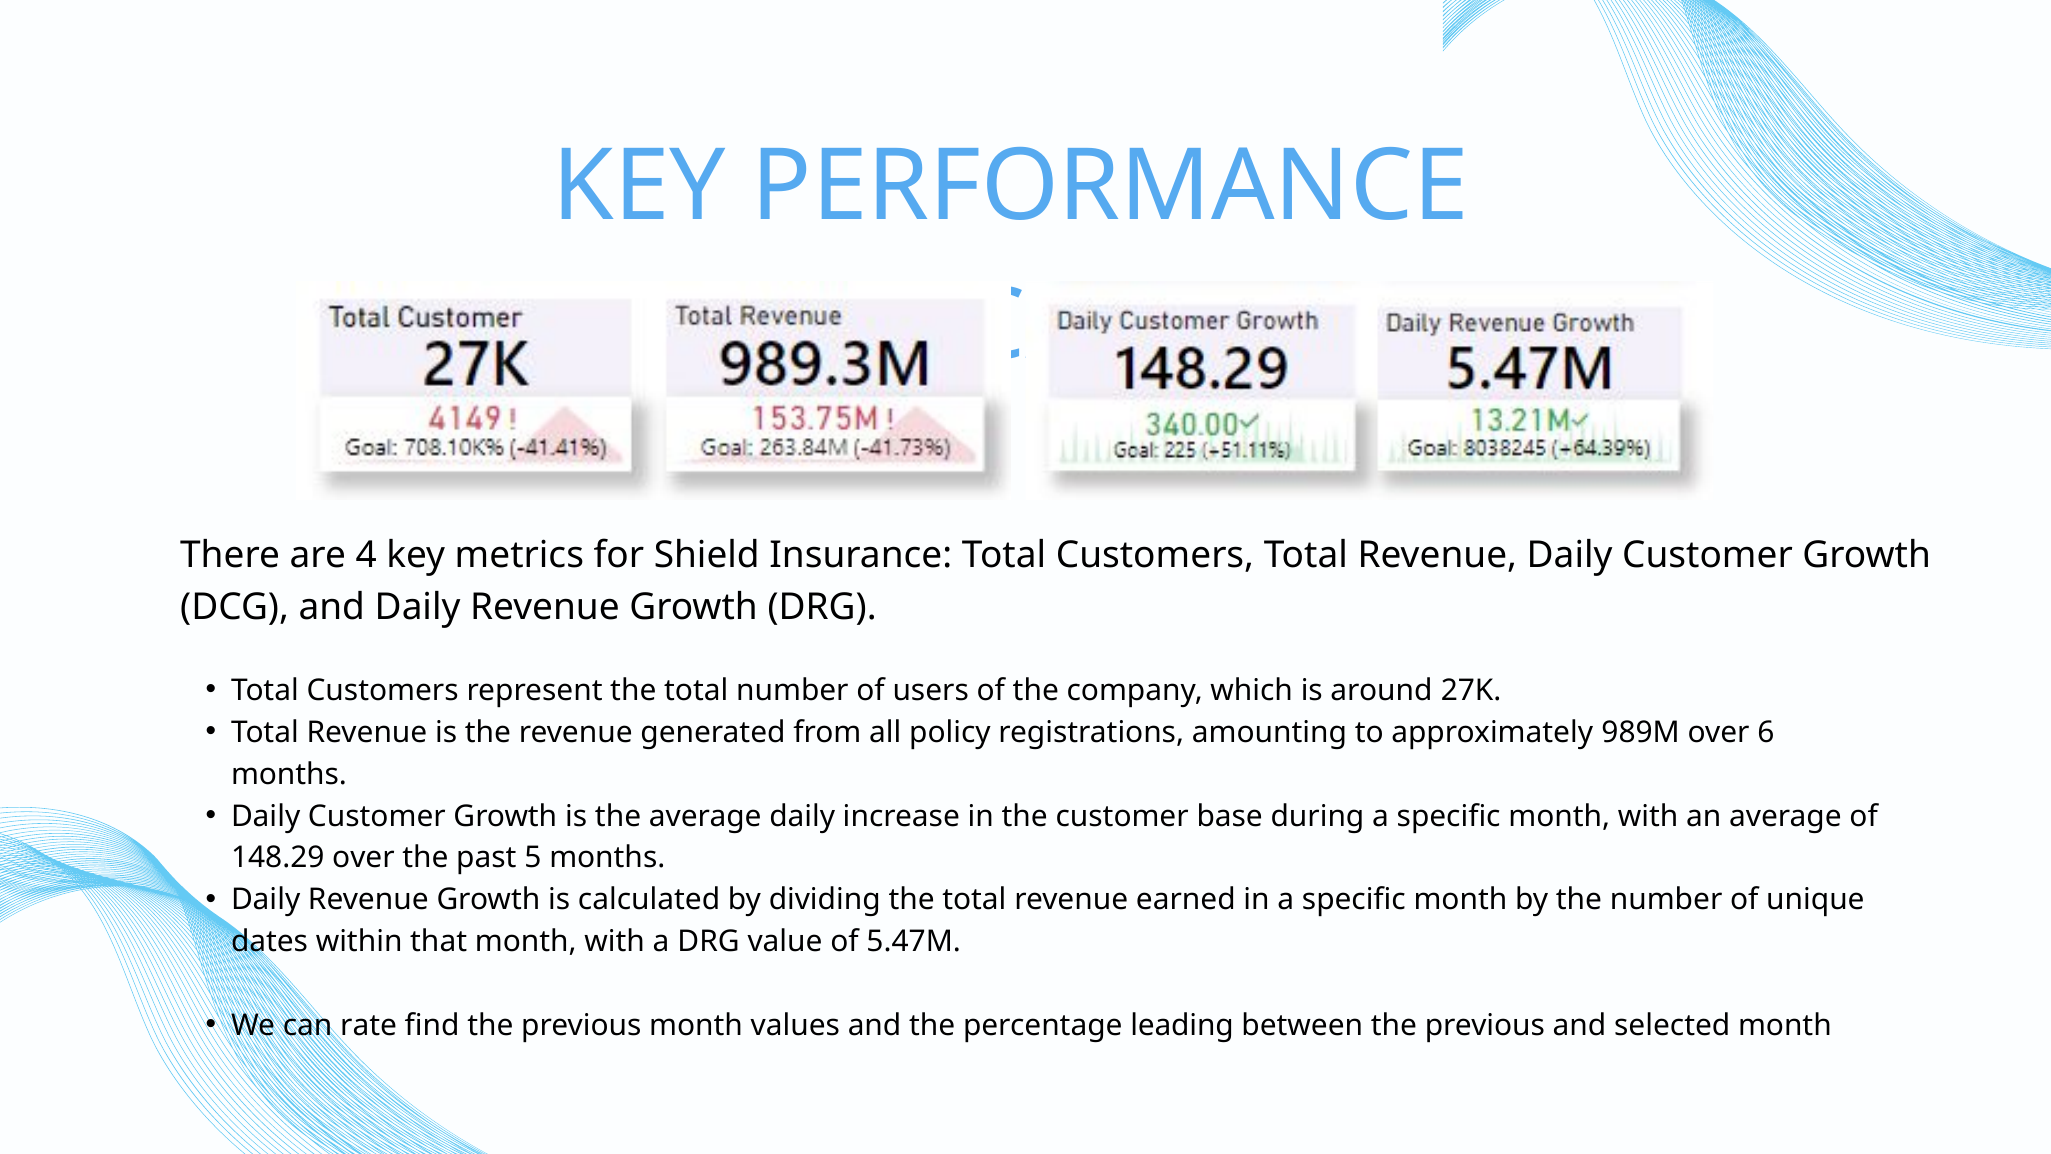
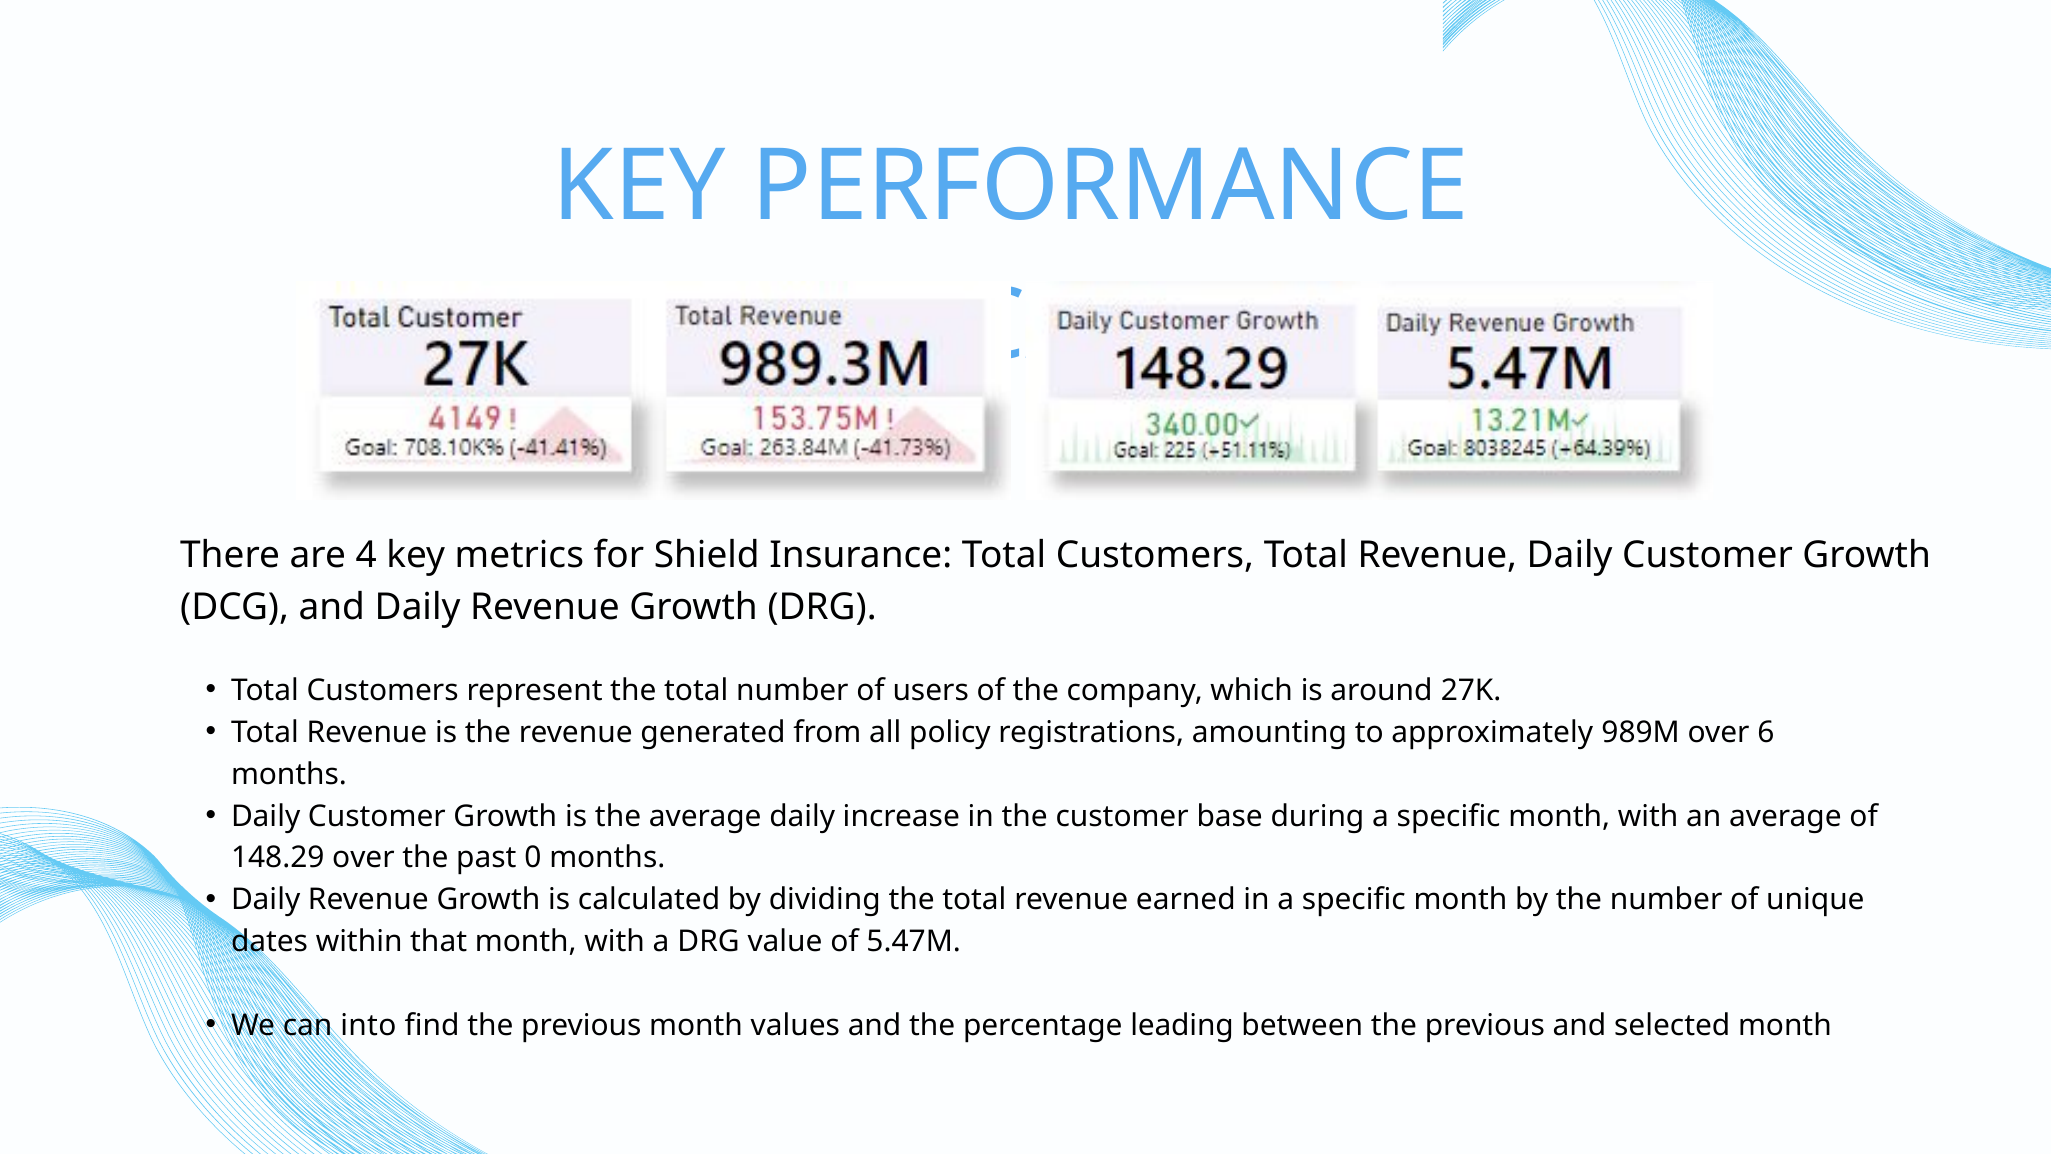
5: 5 -> 0 (533, 858)
rate: rate -> into (368, 1025)
